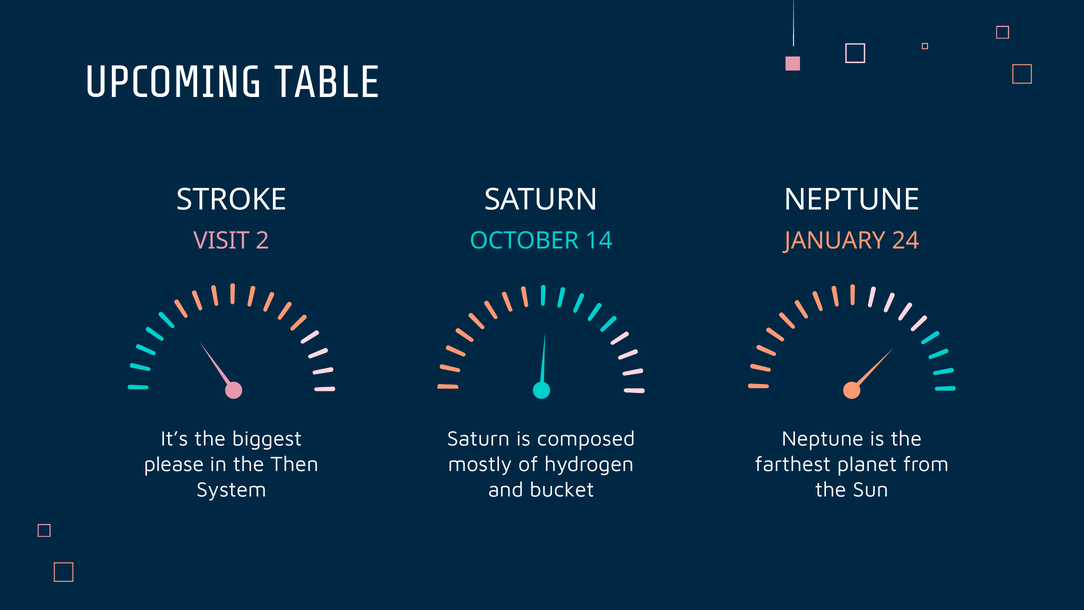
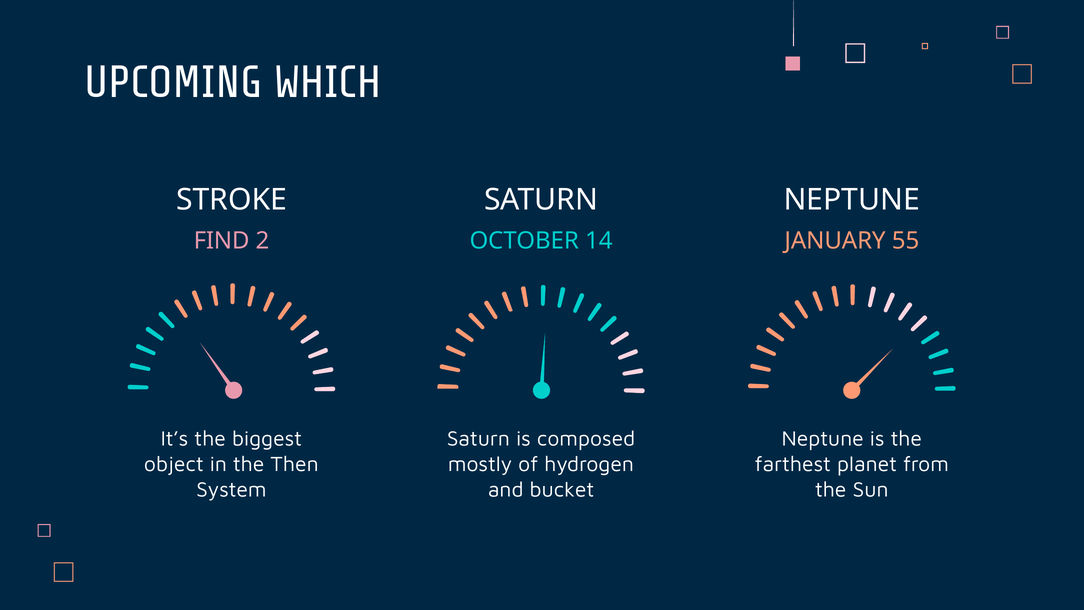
TABLE: TABLE -> WHICH (328, 82)
VISIT: VISIT -> FIND (222, 241)
24: 24 -> 55 (906, 241)
please: please -> object (174, 464)
